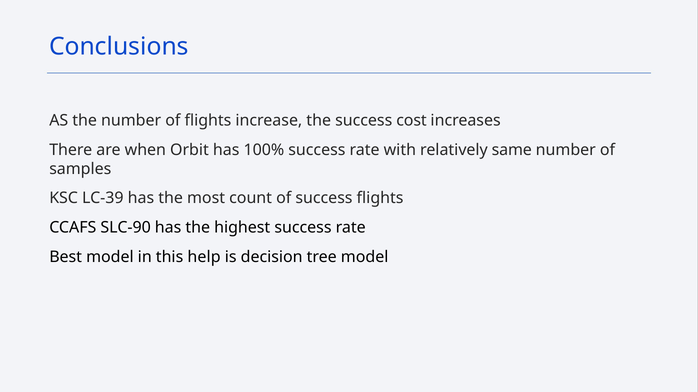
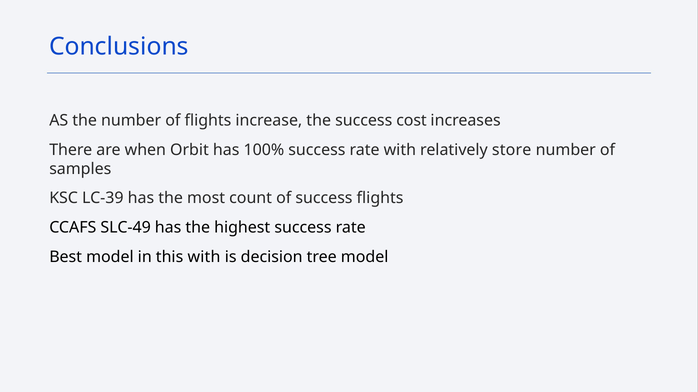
same: same -> store (512, 150)
SLC-90: SLC-90 -> SLC-49 (126, 228)
this help: help -> with (204, 257)
